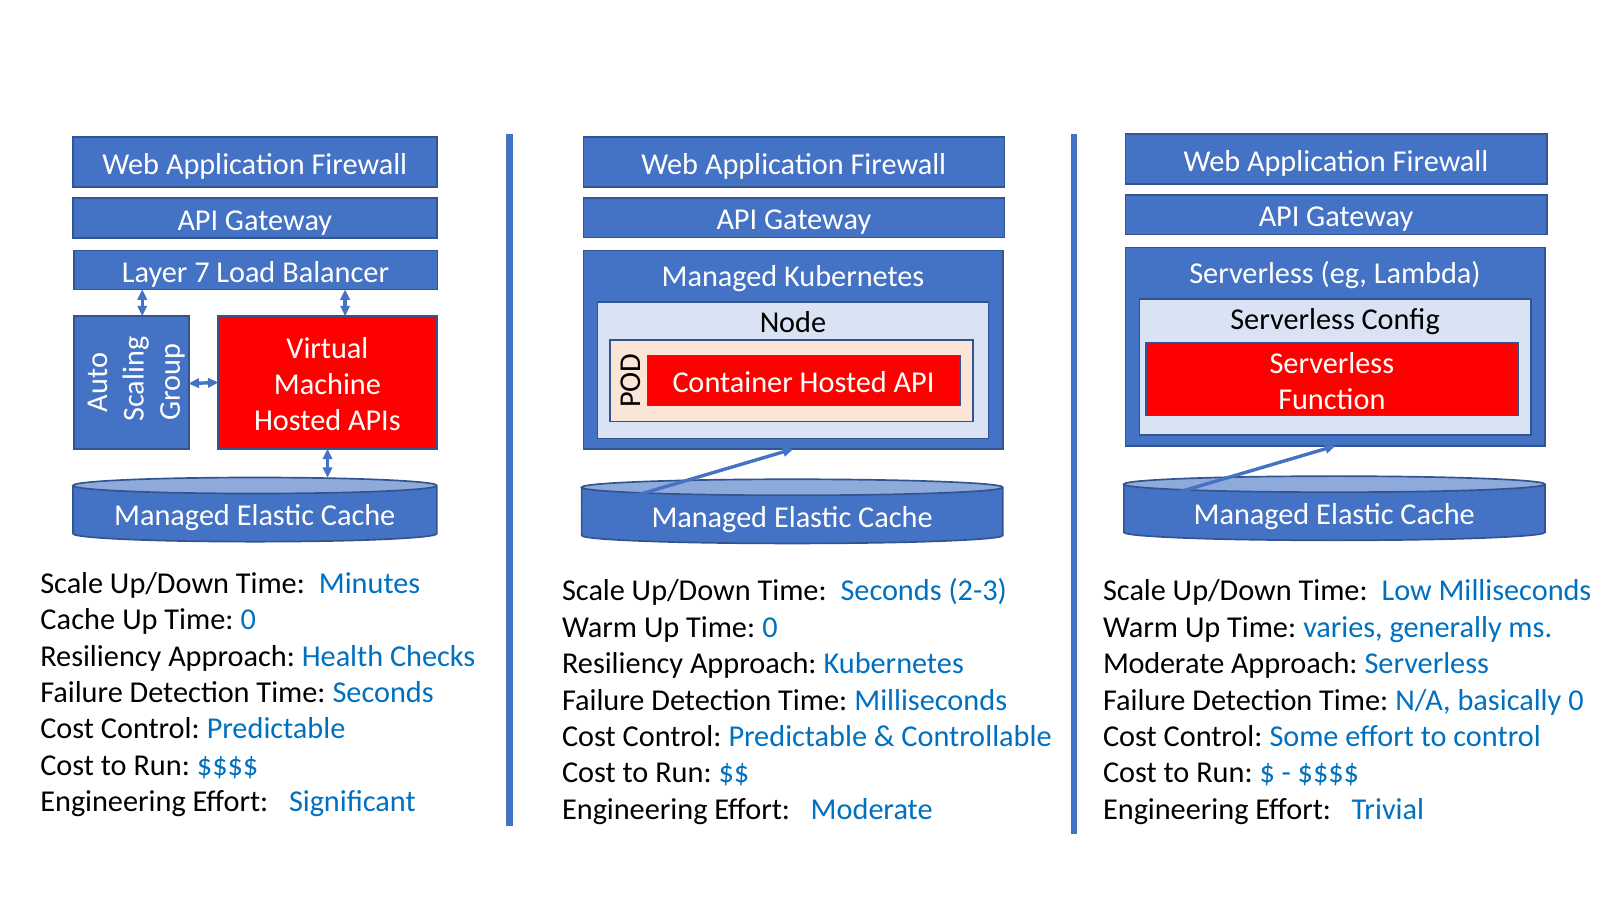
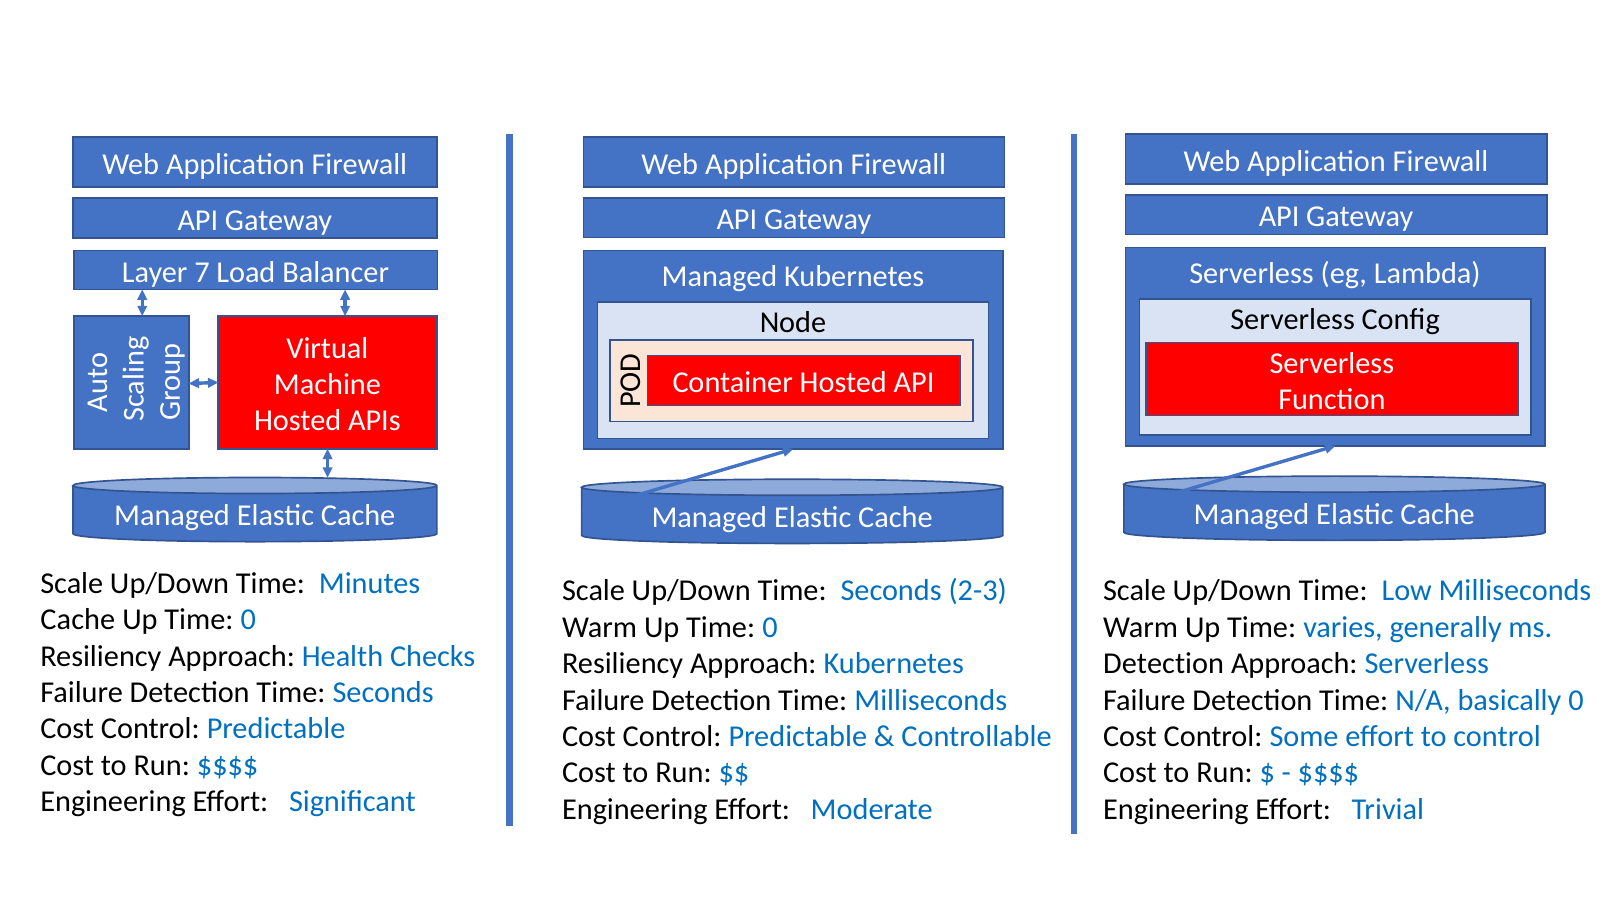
Moderate: Moderate -> Detection (1164, 664)
